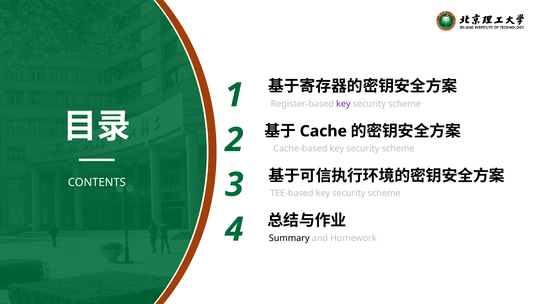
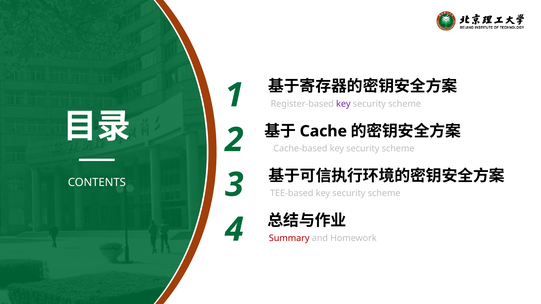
Summary colour: black -> red (289, 238)
